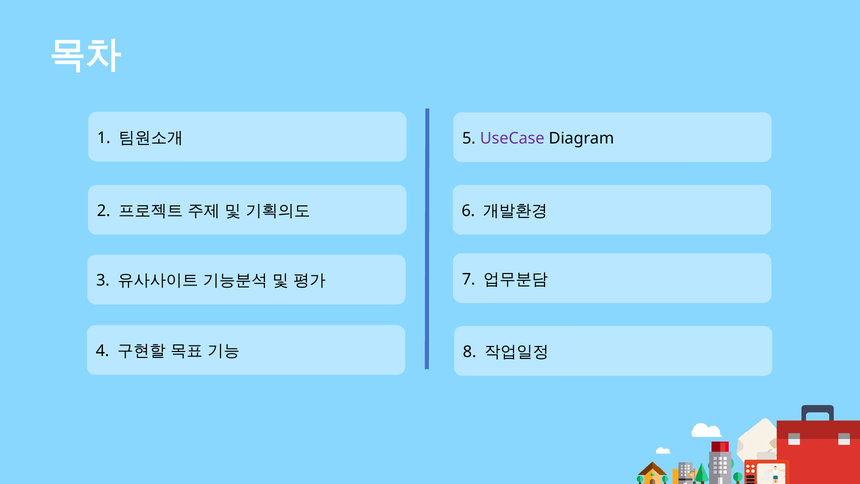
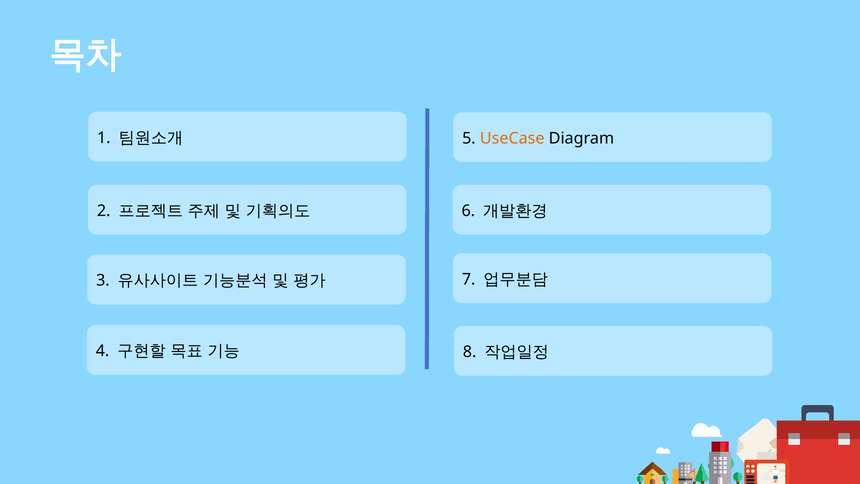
UseCase colour: purple -> orange (512, 138)
